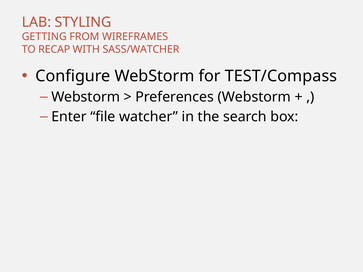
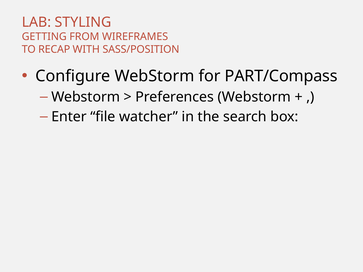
SASS/WATCHER: SASS/WATCHER -> SASS/POSITION (141, 49)
TEST/Compass: TEST/Compass -> PART/Compass (281, 76)
